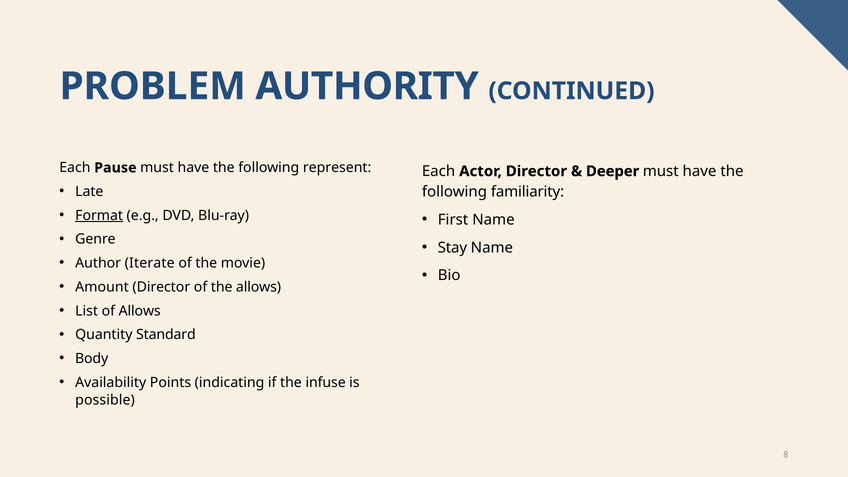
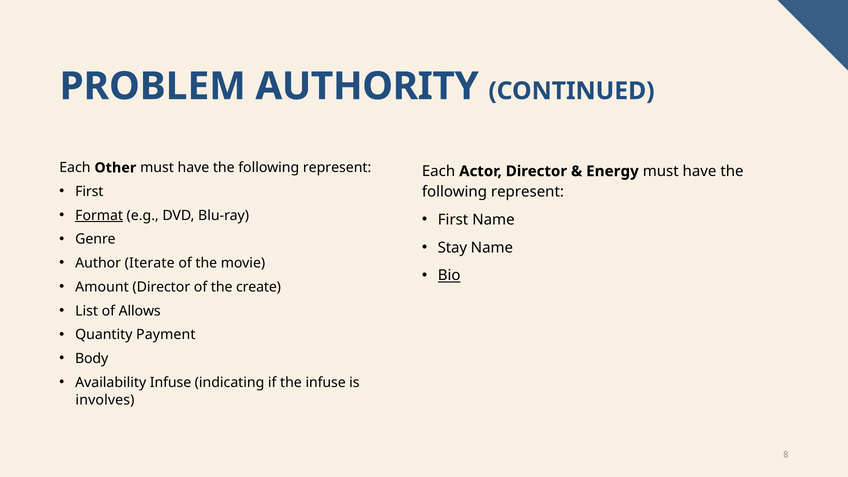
Pause: Pause -> Other (115, 168)
Deeper: Deeper -> Energy (612, 171)
Late: Late -> First (89, 192)
familiarity: familiarity -> represent (527, 192)
Bio underline: none -> present (449, 275)
the allows: allows -> create (258, 287)
Standard: Standard -> Payment (166, 335)
Availability Points: Points -> Infuse (171, 382)
possible: possible -> involves (105, 400)
